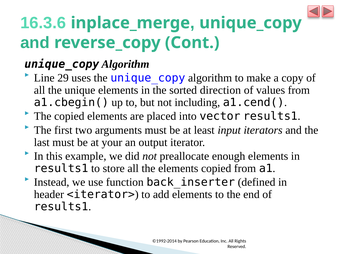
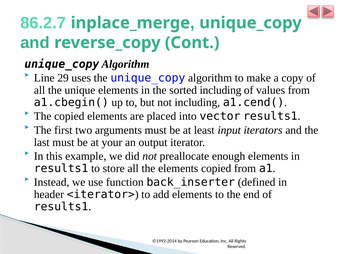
16.3.6: 16.3.6 -> 86.2.7 (43, 23)
sorted direction: direction -> including (221, 90)
